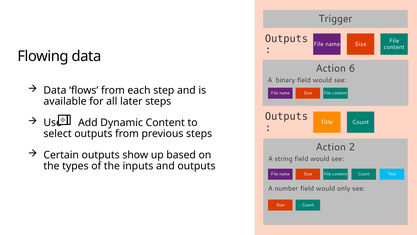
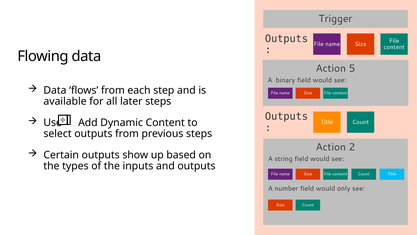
6: 6 -> 5 (352, 68)
